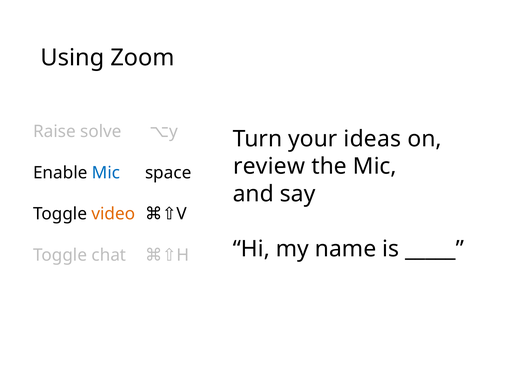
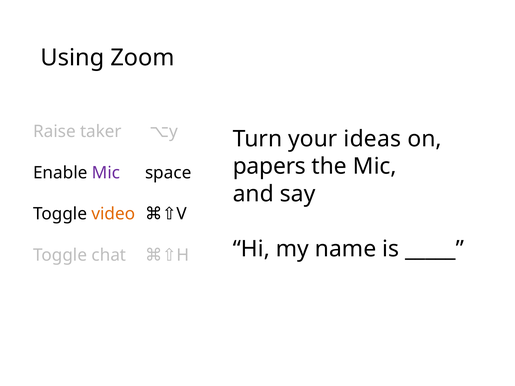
solve: solve -> taker (101, 132)
review: review -> papers (269, 167)
Mic colour: blue -> purple (106, 173)
